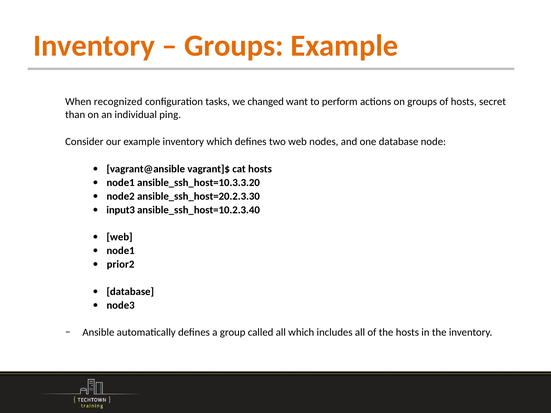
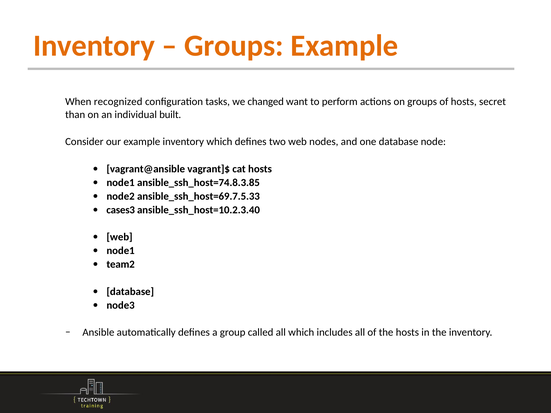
ping: ping -> built (170, 115)
ansible_ssh_host=10.3.3.20: ansible_ssh_host=10.3.3.20 -> ansible_ssh_host=74.8.3.85 (198, 183)
ansible_ssh_host=20.2.3.30: ansible_ssh_host=20.2.3.30 -> ansible_ssh_host=69.7.5.33 (198, 196)
input3: input3 -> cases3 (121, 210)
prior2: prior2 -> team2 (121, 264)
